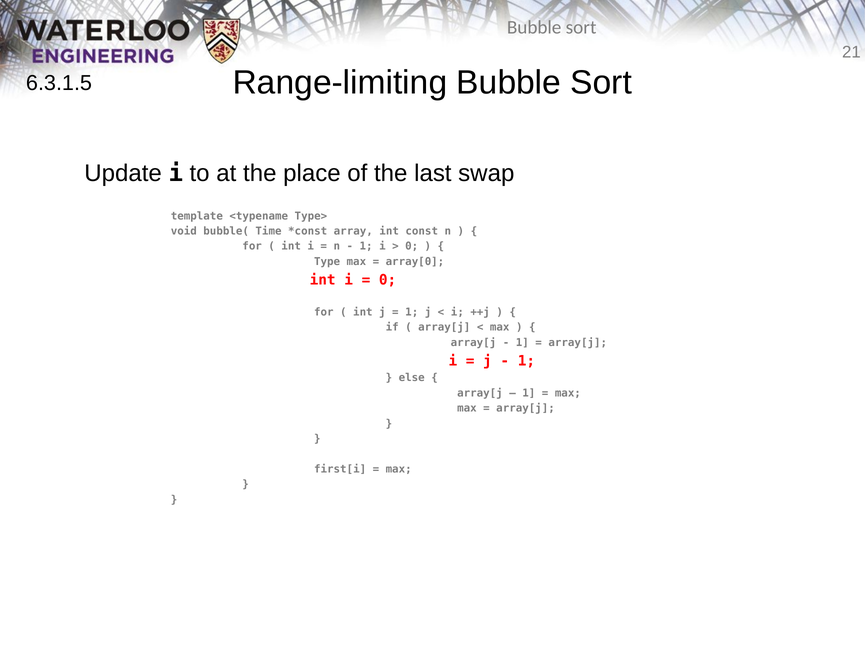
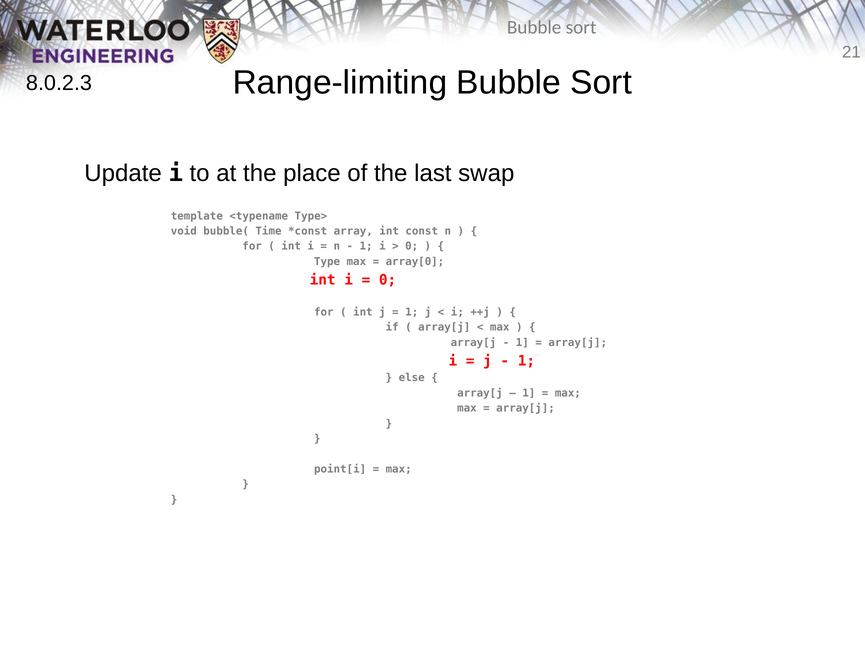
6.3.1.5: 6.3.1.5 -> 8.0.2.3 (59, 83)
first[i: first[i -> point[i (340, 469)
